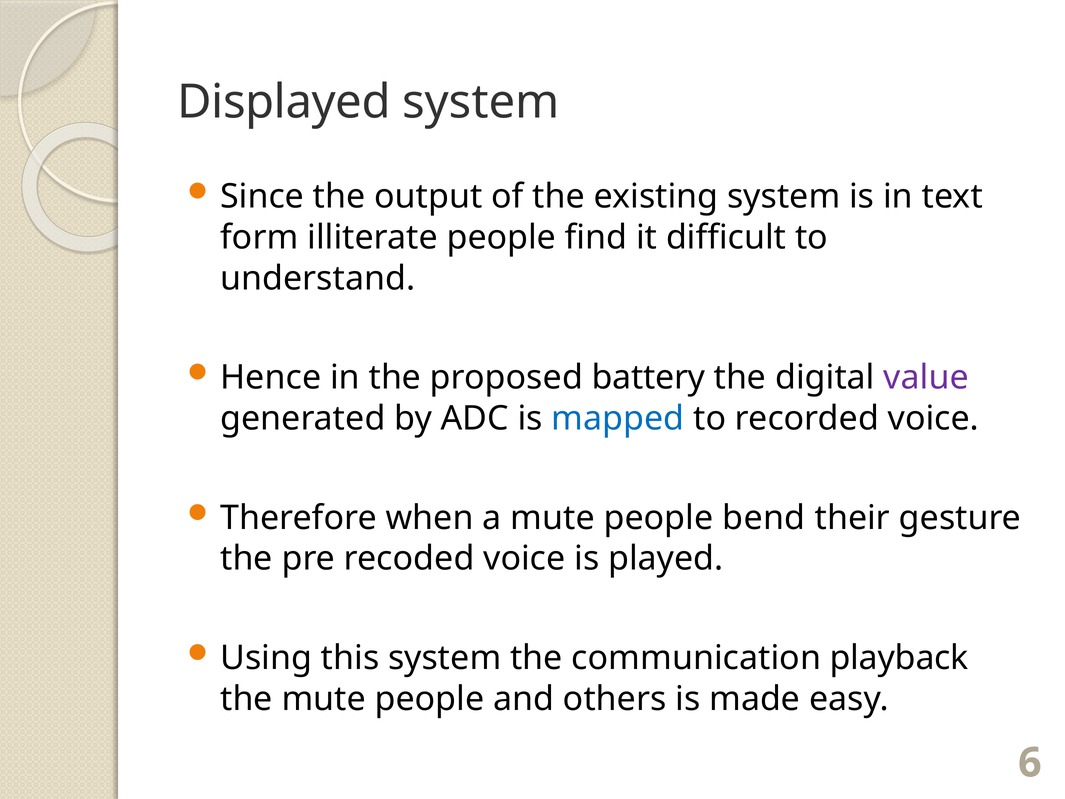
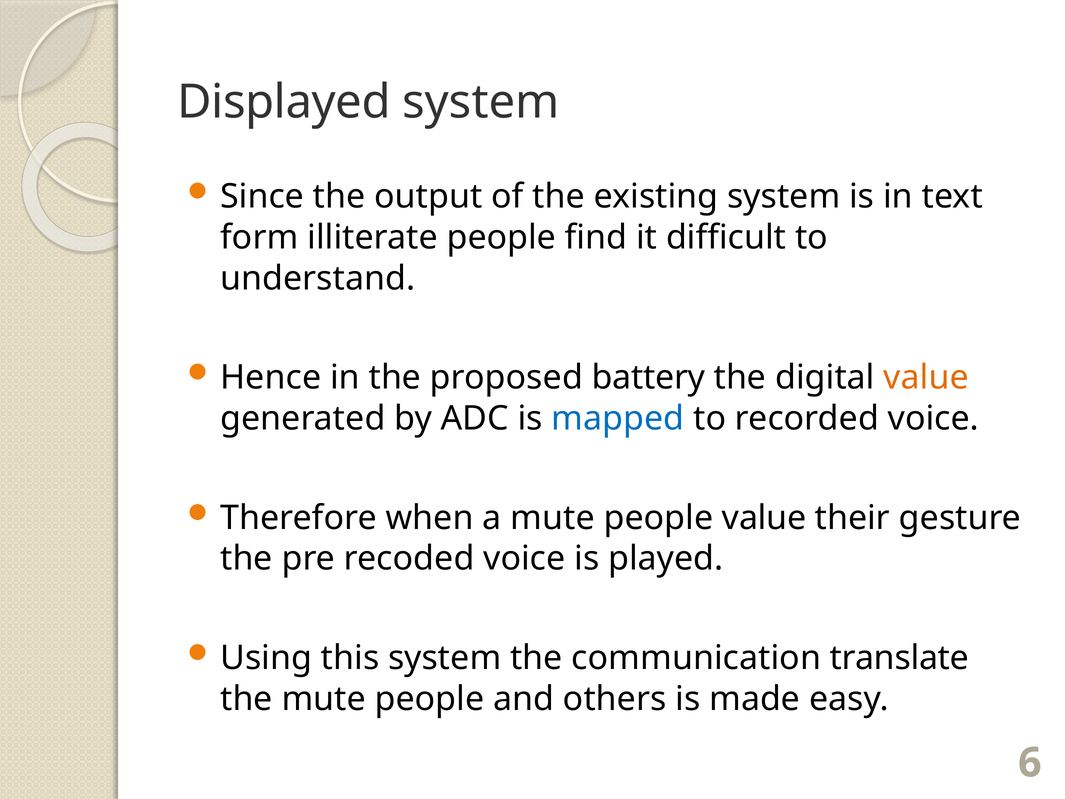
value colour: purple -> orange (926, 378)
people bend: bend -> value (764, 518)
playback: playback -> translate (899, 658)
